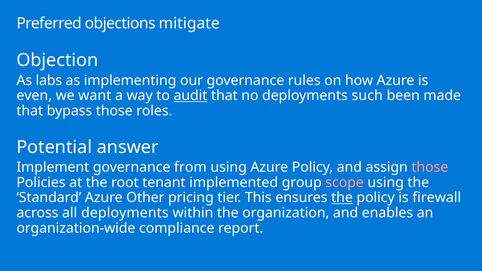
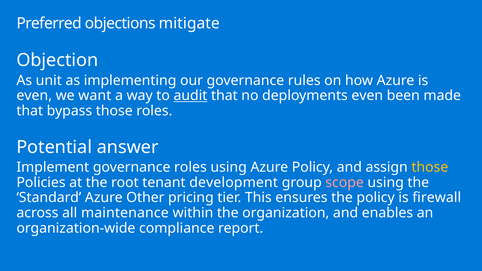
labs: labs -> unit (49, 80)
deployments such: such -> even (367, 96)
governance from: from -> roles (190, 167)
those colour: pink -> yellow (430, 167)
implemented: implemented -> development (234, 183)
the underline: present -> none (342, 198)
all deployments: deployments -> maintenance (125, 213)
